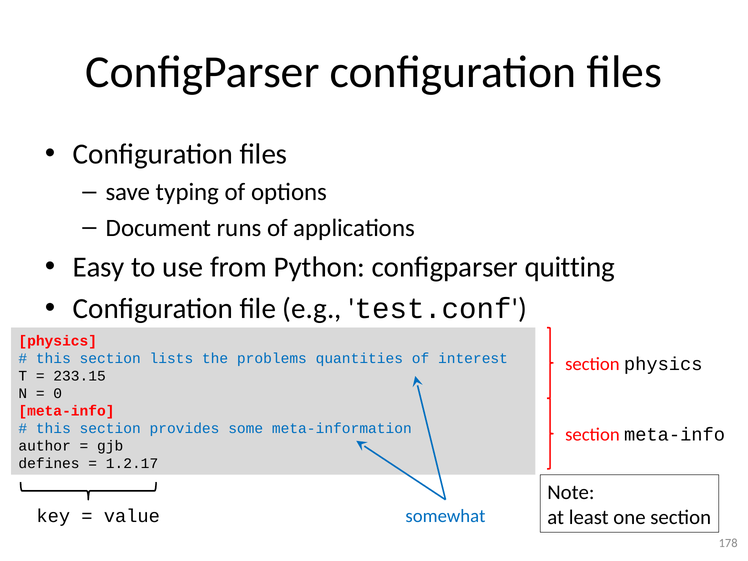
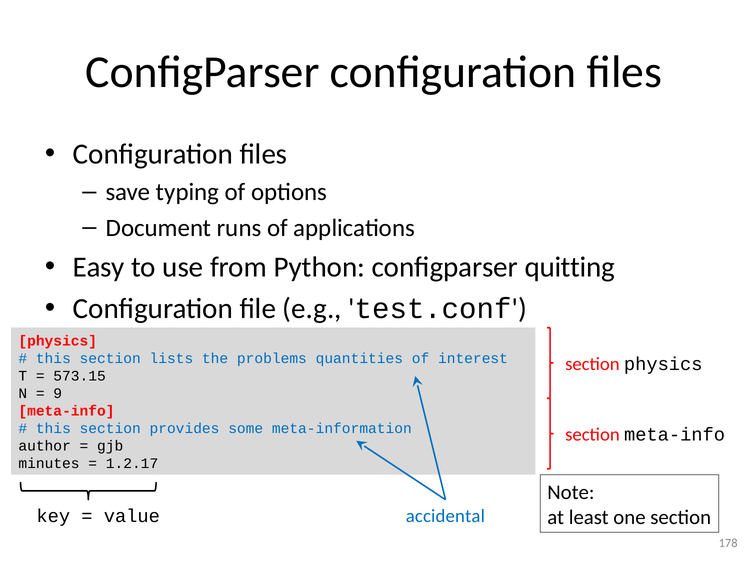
233.15: 233.15 -> 573.15 (80, 376)
0: 0 -> 9 (58, 393)
defines: defines -> minutes (49, 463)
somewhat: somewhat -> accidental (445, 516)
